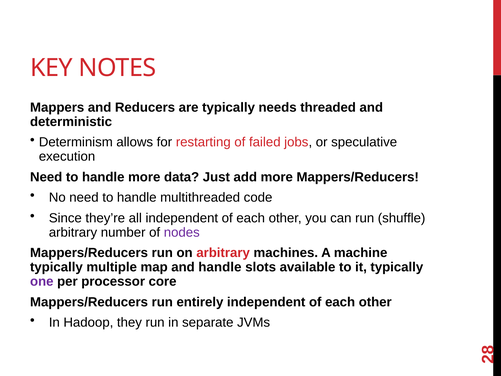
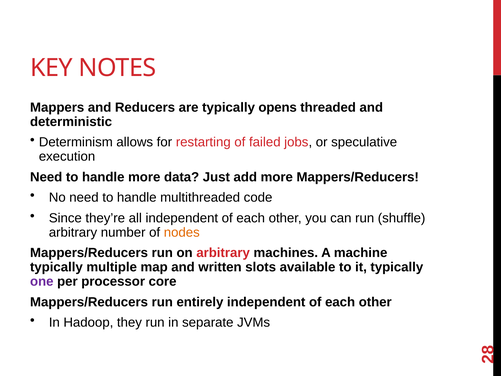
needs: needs -> opens (278, 107)
nodes colour: purple -> orange (182, 232)
and handle: handle -> written (220, 267)
